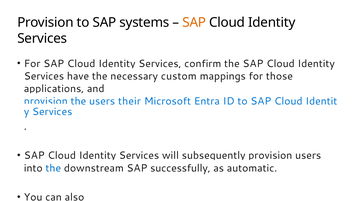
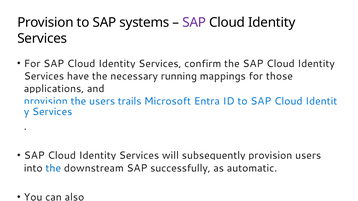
SAP colour: orange -> purple (194, 22)
custom: custom -> running (179, 76)
their: their -> trails (130, 101)
